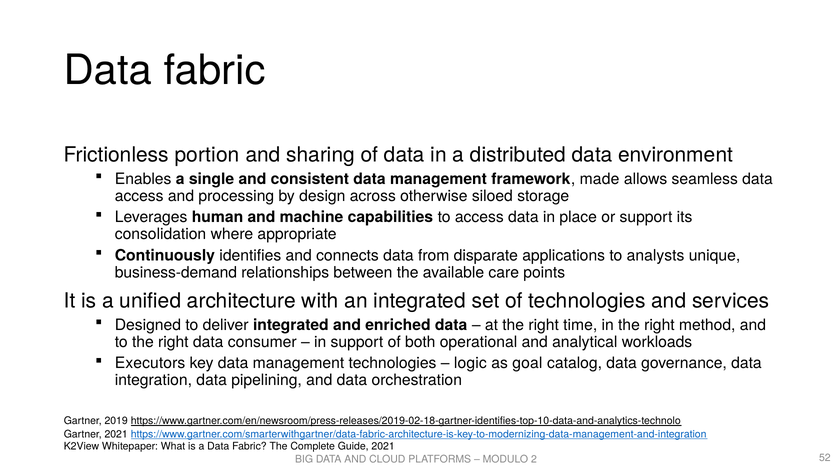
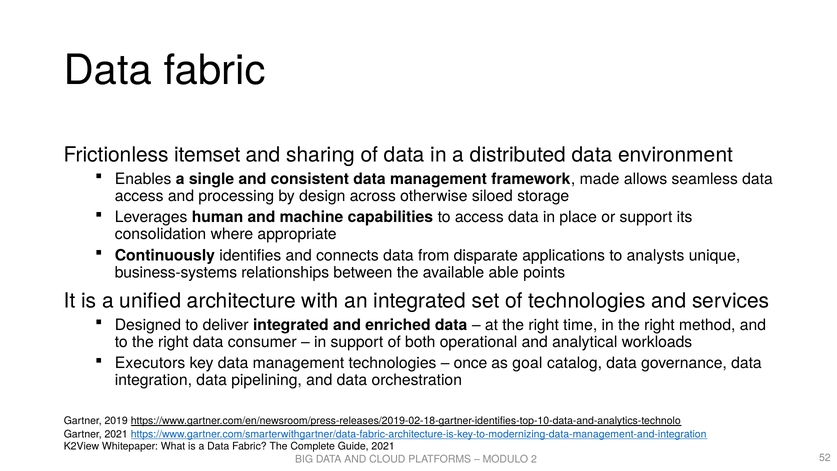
portion: portion -> itemset (207, 155)
business-demand: business-demand -> business-systems (176, 272)
care: care -> able (504, 272)
logic: logic -> once (470, 363)
